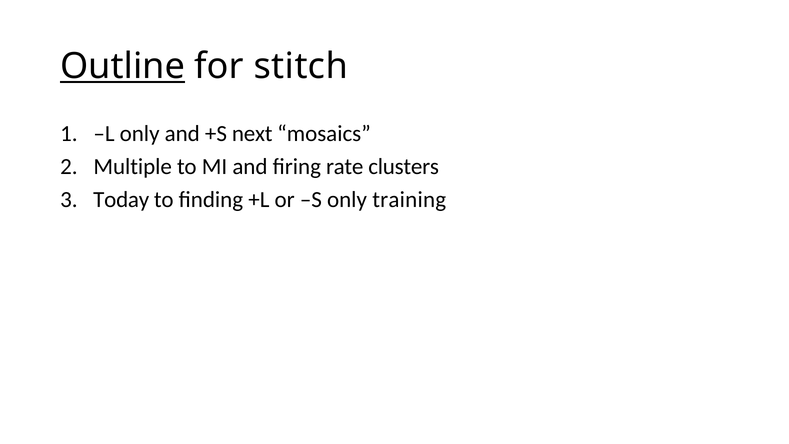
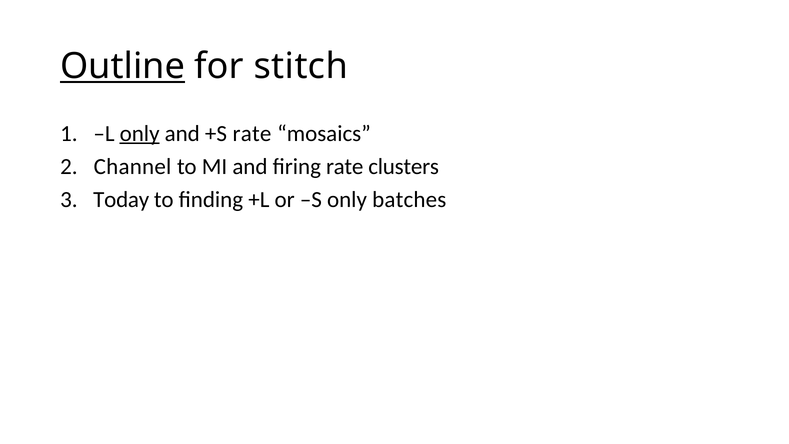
only underline: none -> present (140, 133)
+S next: next -> rate (252, 133)
Multiple: Multiple -> Channel (133, 166)
training: training -> batches (409, 200)
